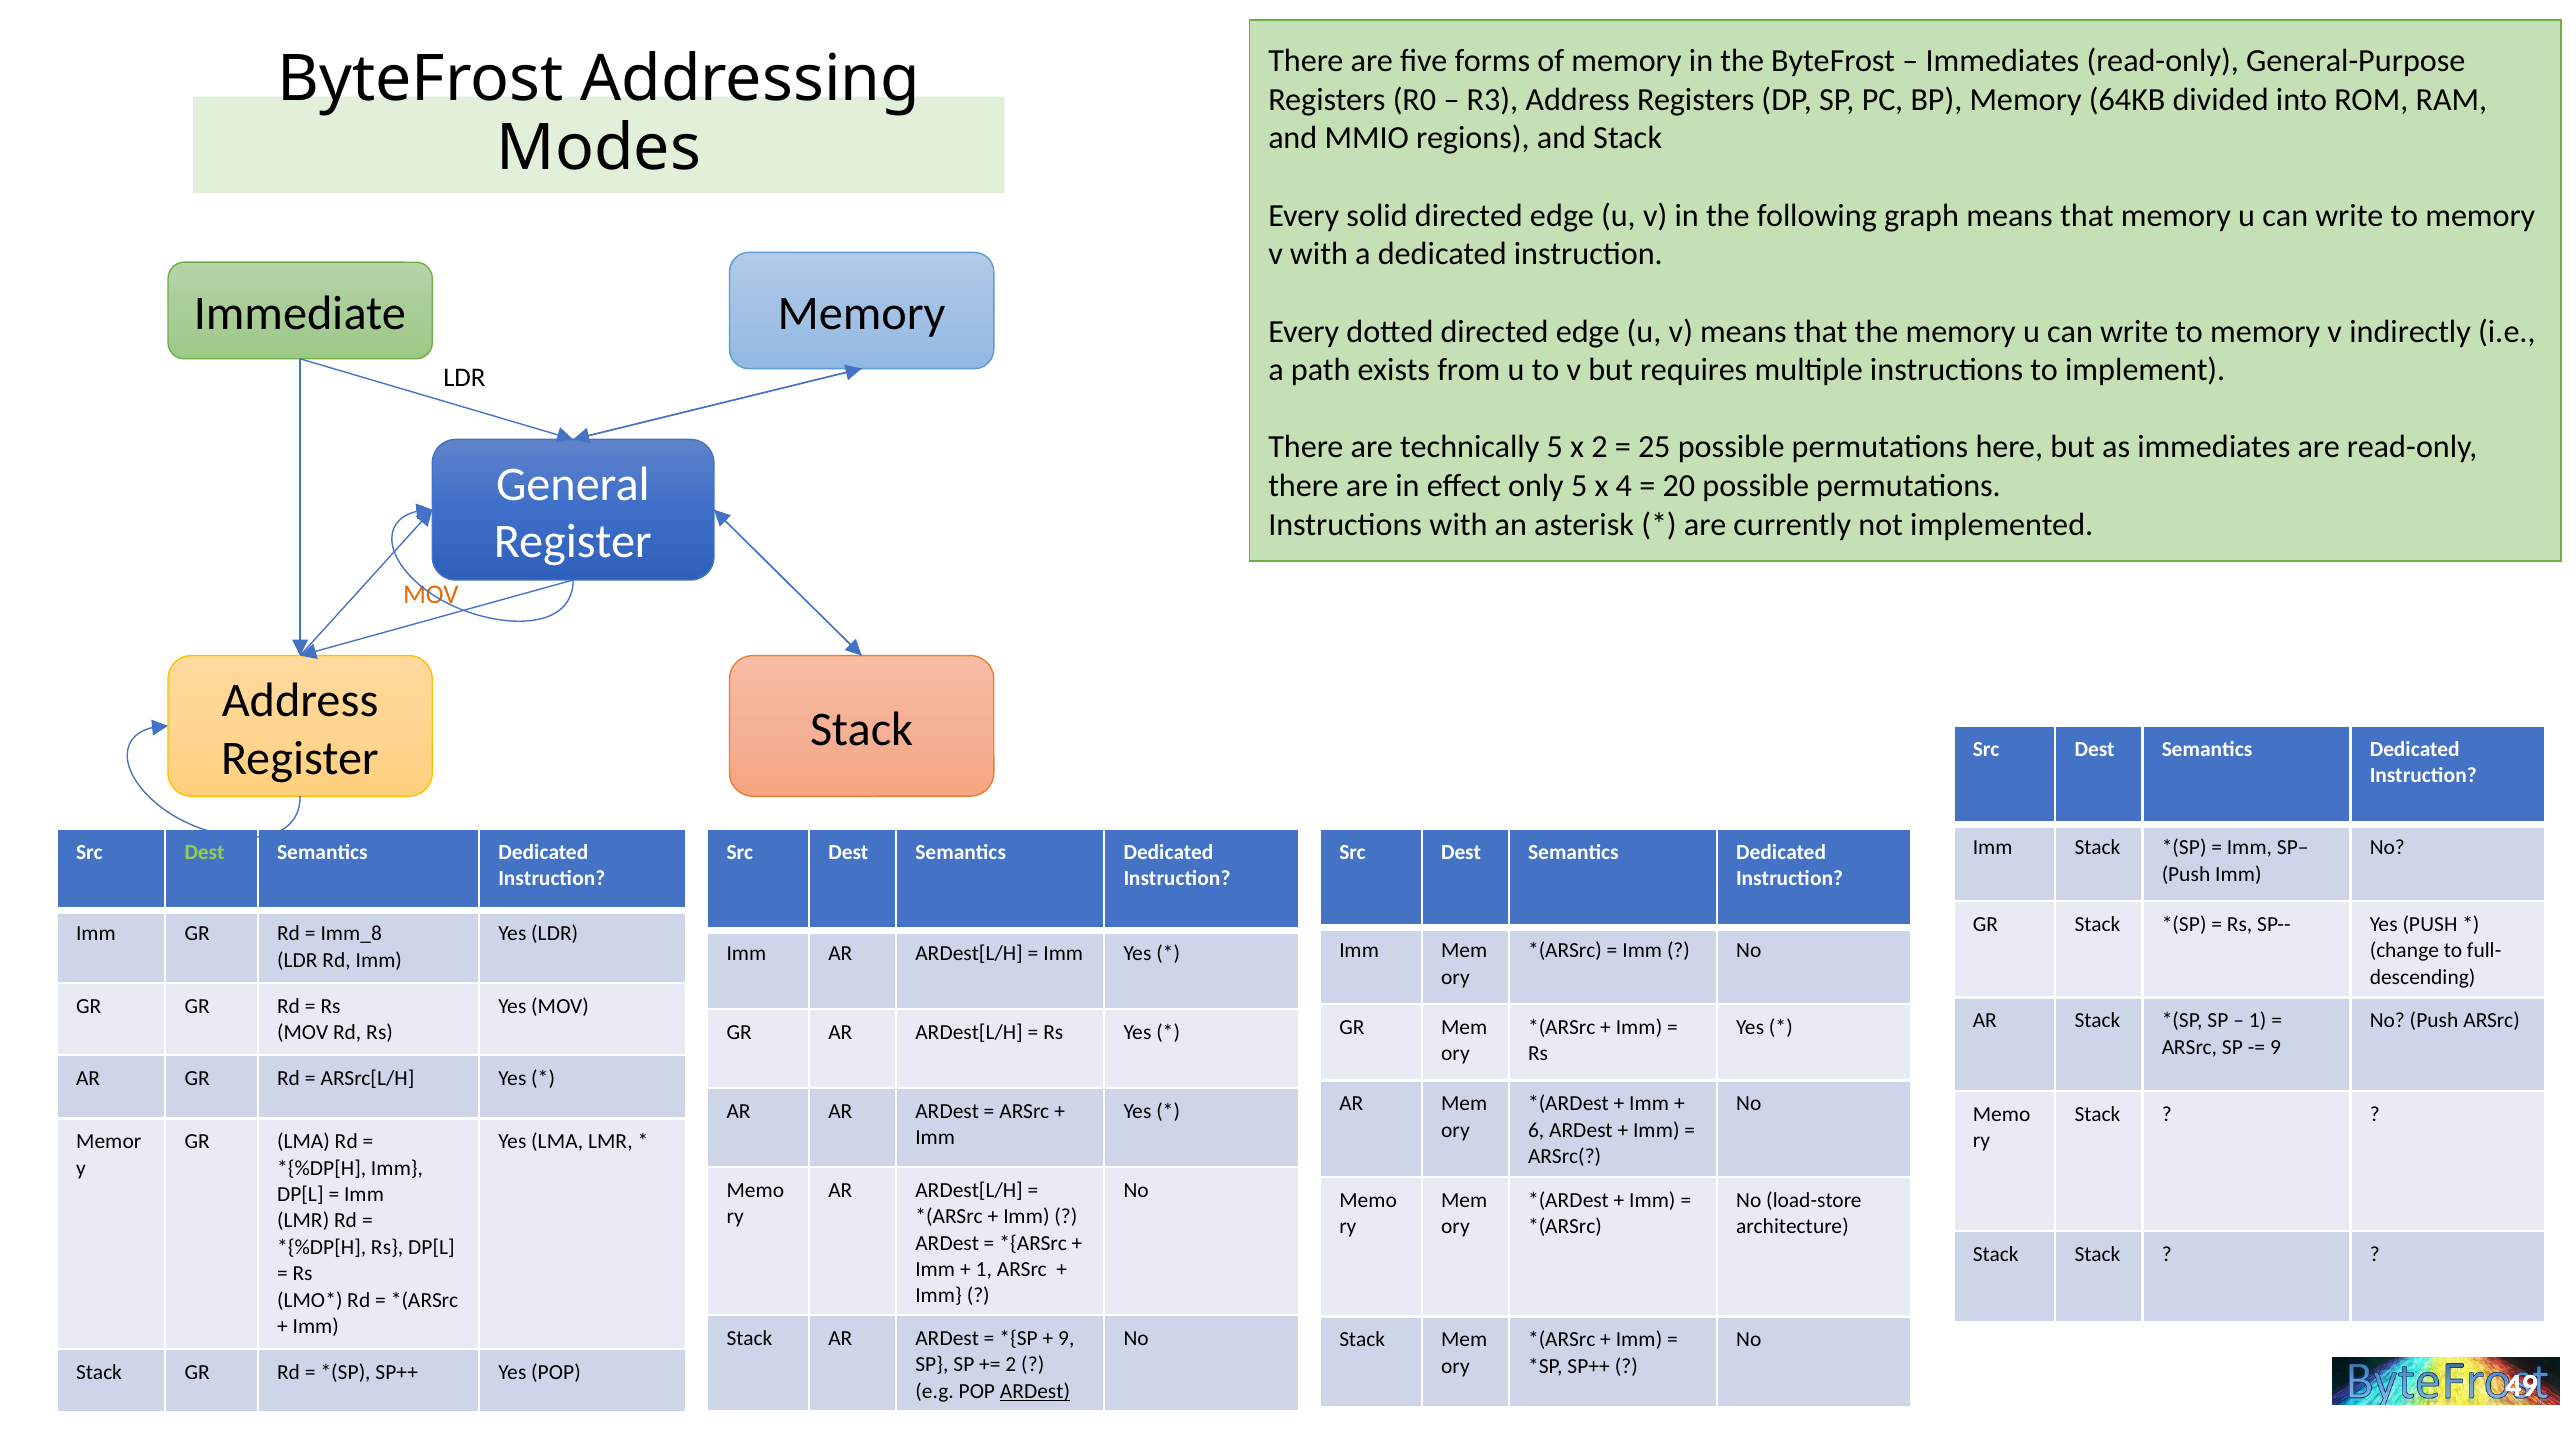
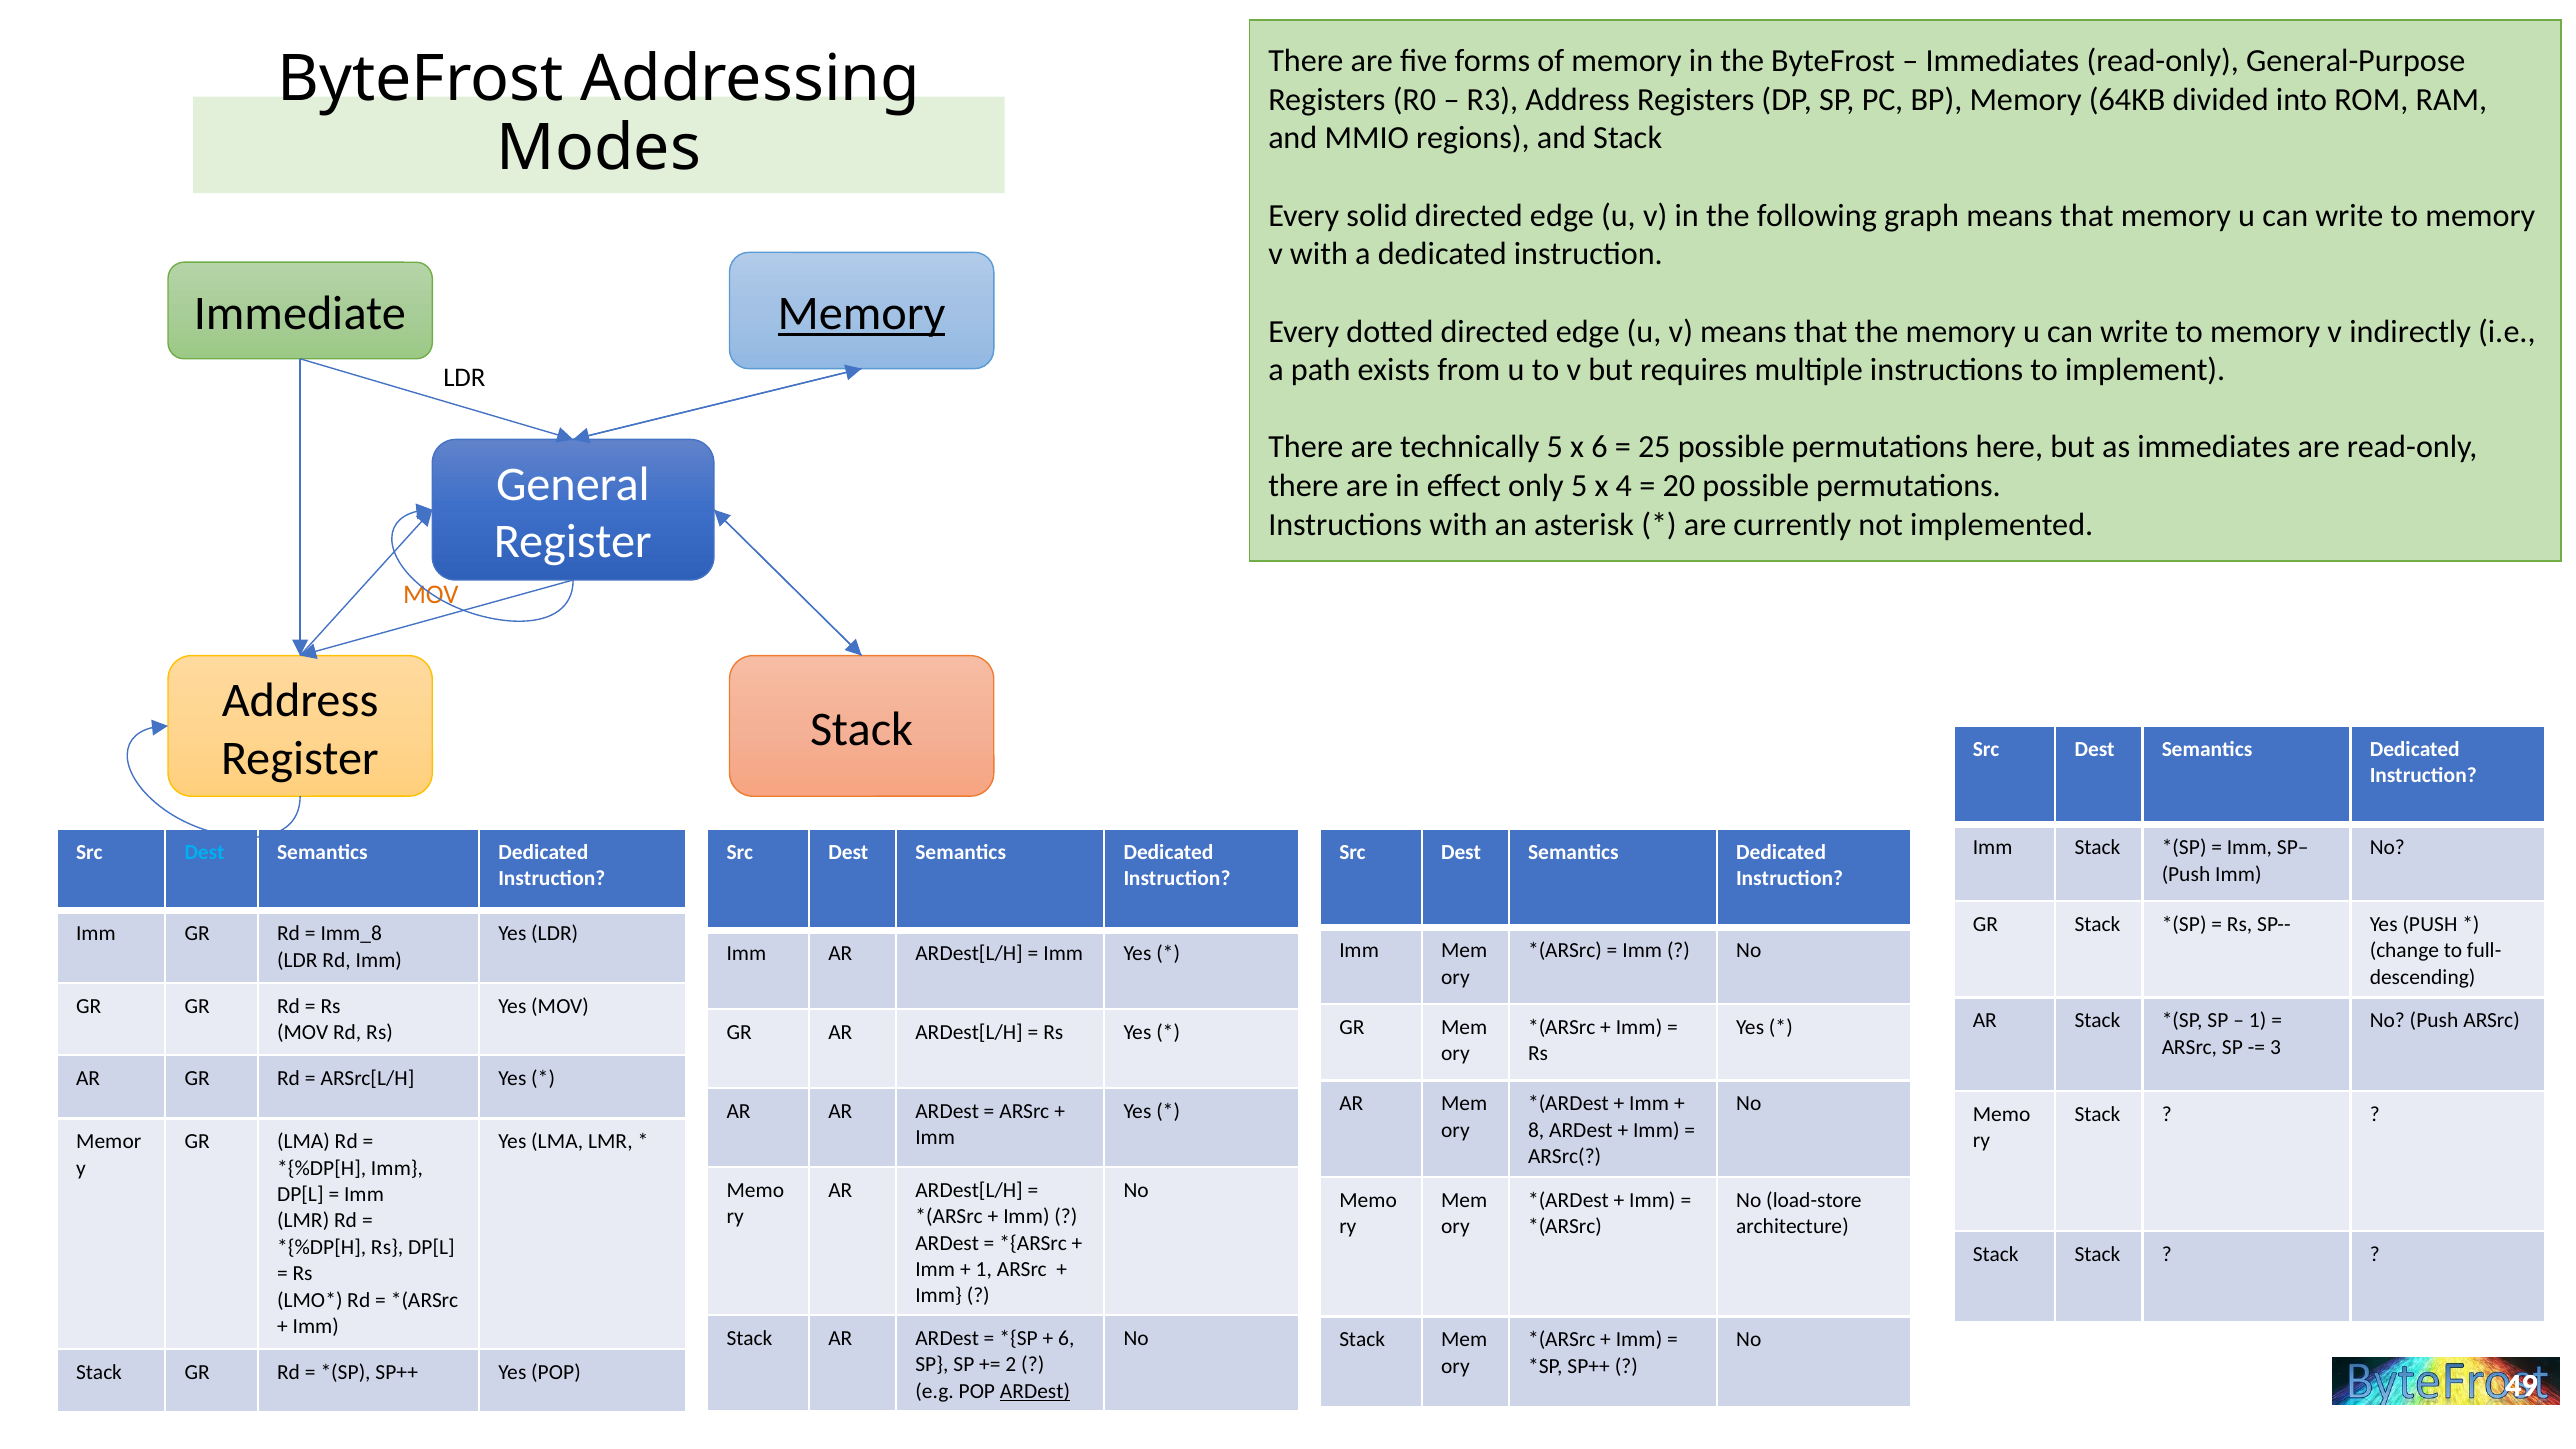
Memory underline: none -> present (861, 314)
x 2: 2 -> 6 (1599, 447)
Dest colour: light green -> light blue (205, 852)
9: 9 -> 3 (2275, 1047)
6: 6 -> 8 (1536, 1130)
9: 9 -> 6 (1066, 1338)
